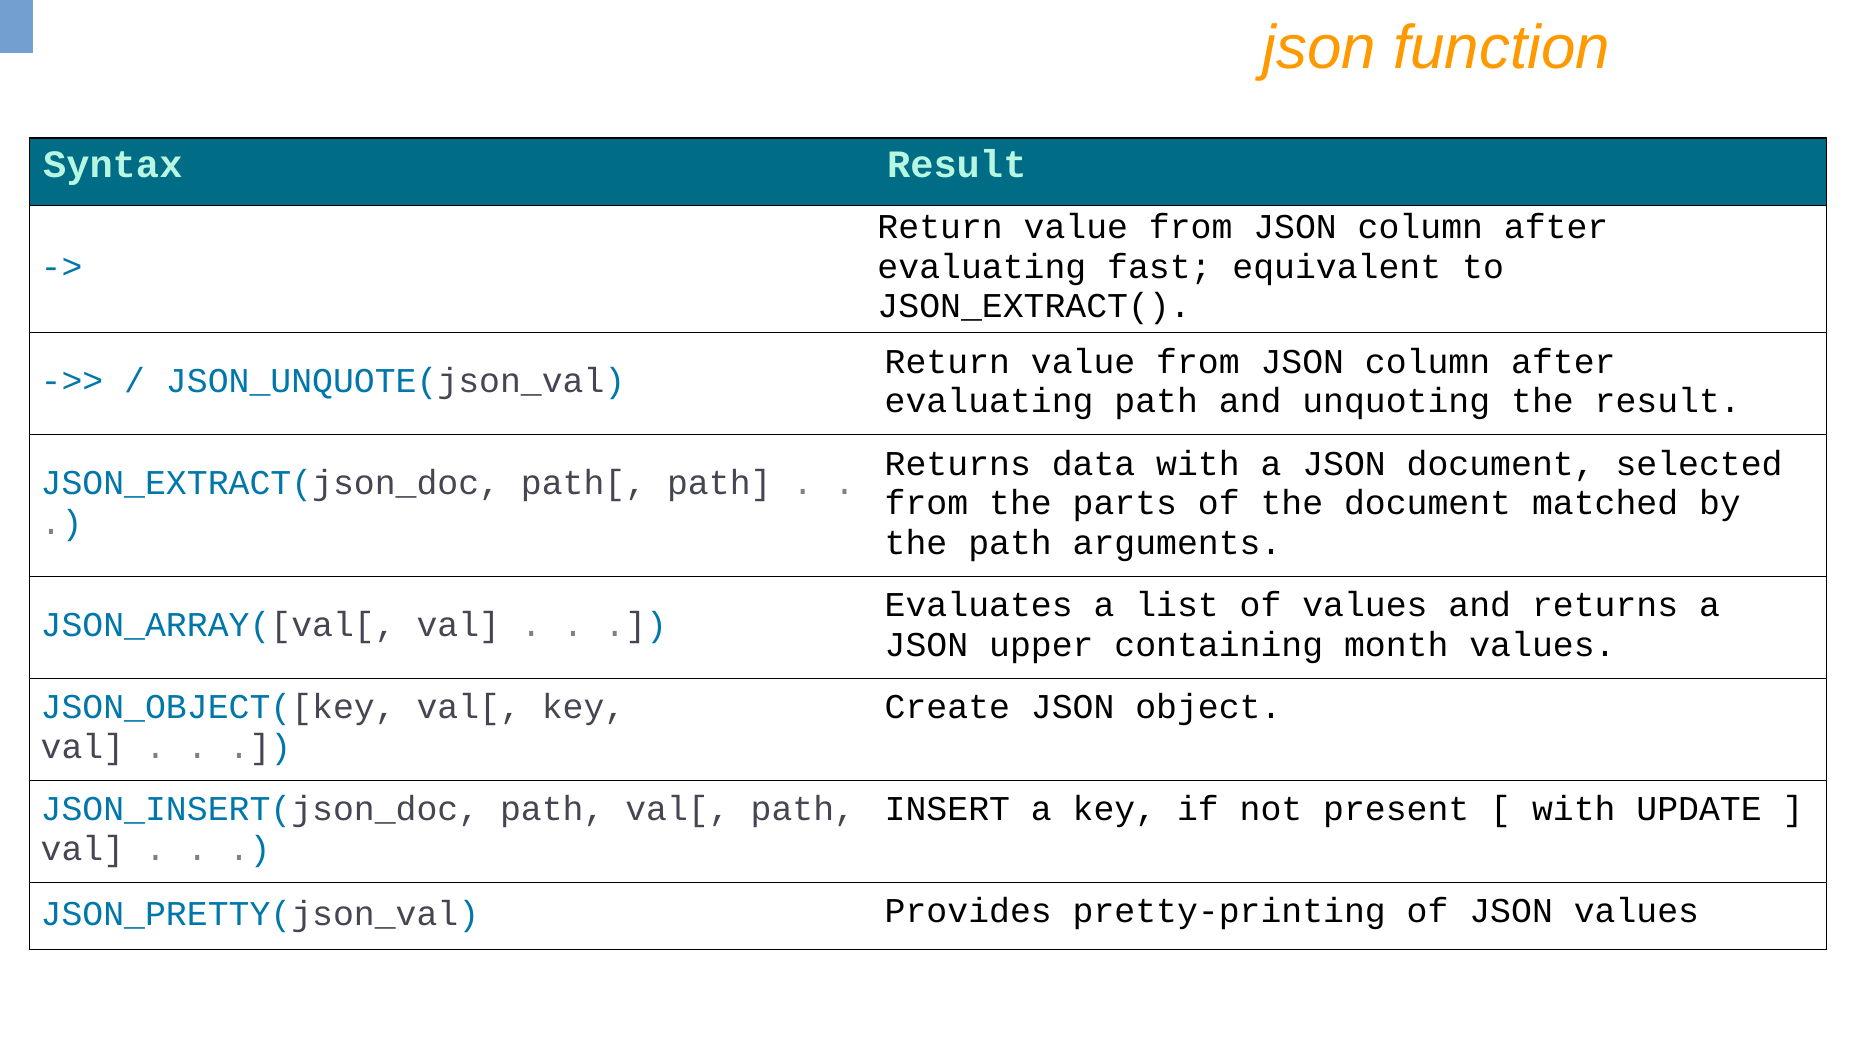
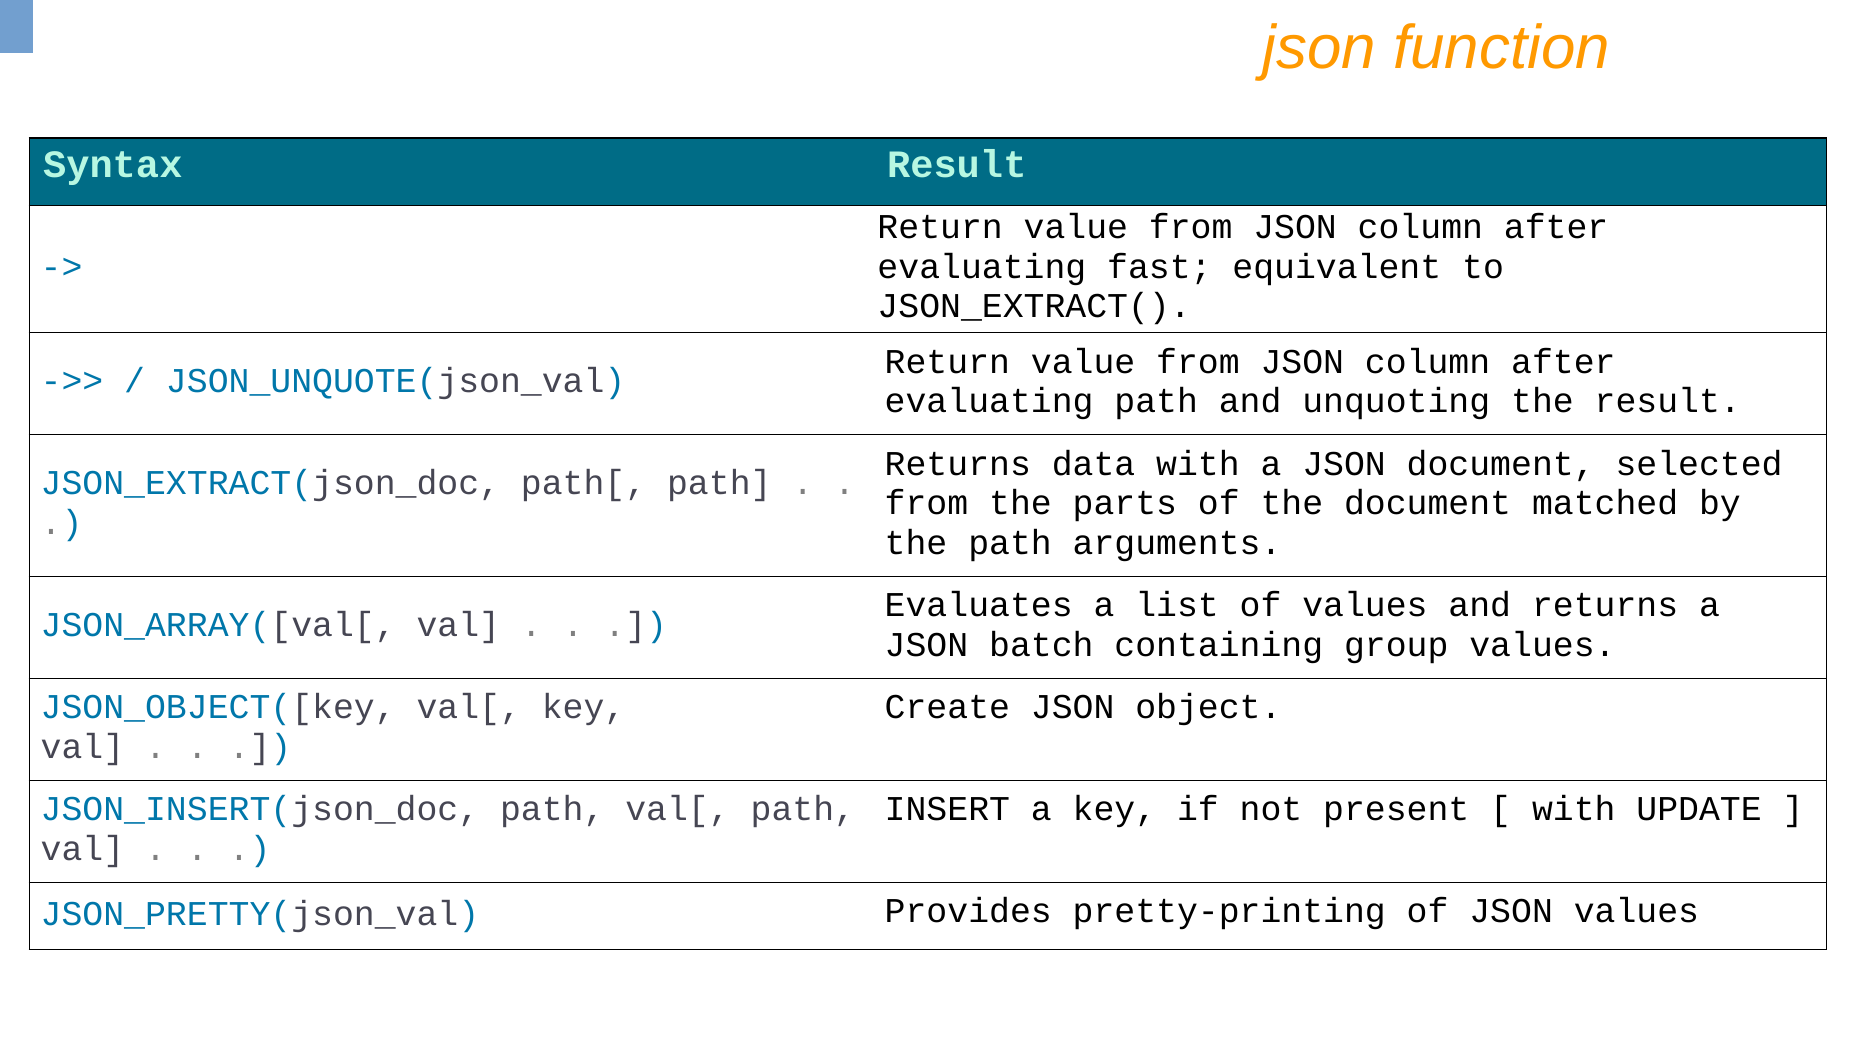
upper: upper -> batch (1041, 645)
month: month -> group (1396, 645)
